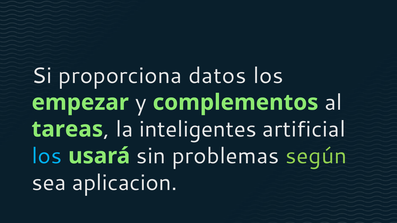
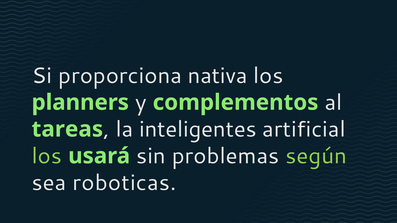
datos: datos -> nativa (218, 76)
empezar: empezar -> planners (80, 103)
los colour: light blue -> light green (47, 156)
aplicacion: aplicacion -> roboticas (124, 183)
